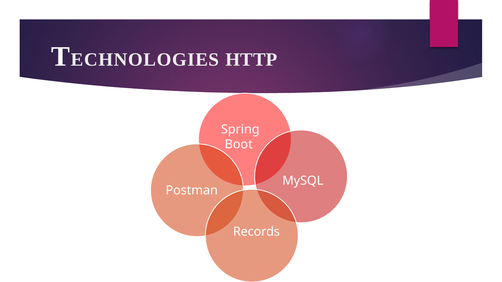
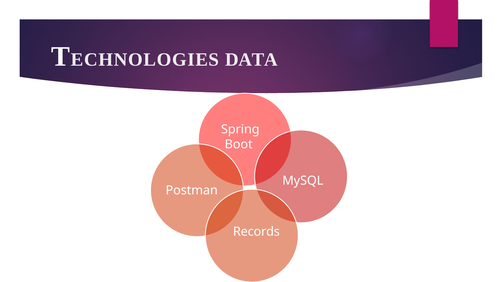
HTTP: HTTP -> DATA (252, 60)
